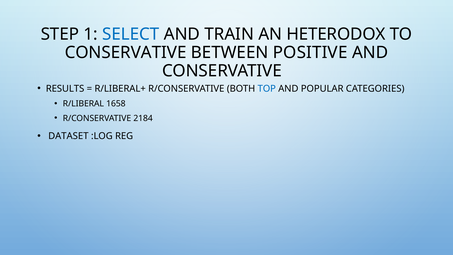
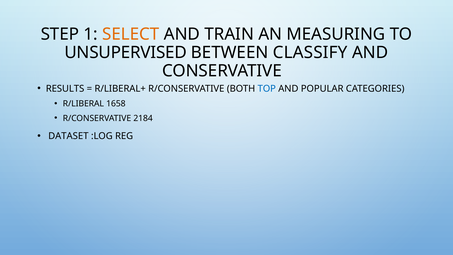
SELECT colour: blue -> orange (131, 34)
HETERODOX: HETERODOX -> MEASURING (336, 34)
CONSERVATIVE: CONSERVATIVE -> UNSUPERVISED (126, 53)
POSITIVE: POSITIVE -> CLASSIFY (310, 53)
